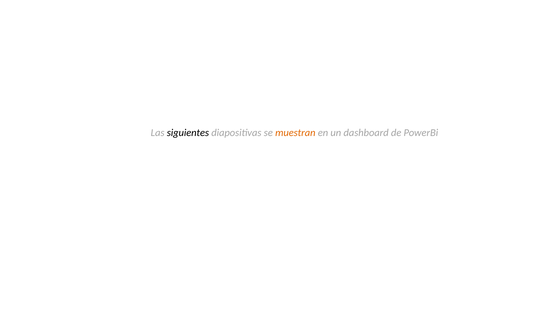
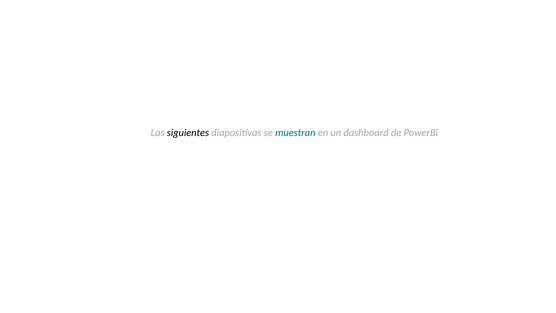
muestran colour: orange -> blue (295, 133)
